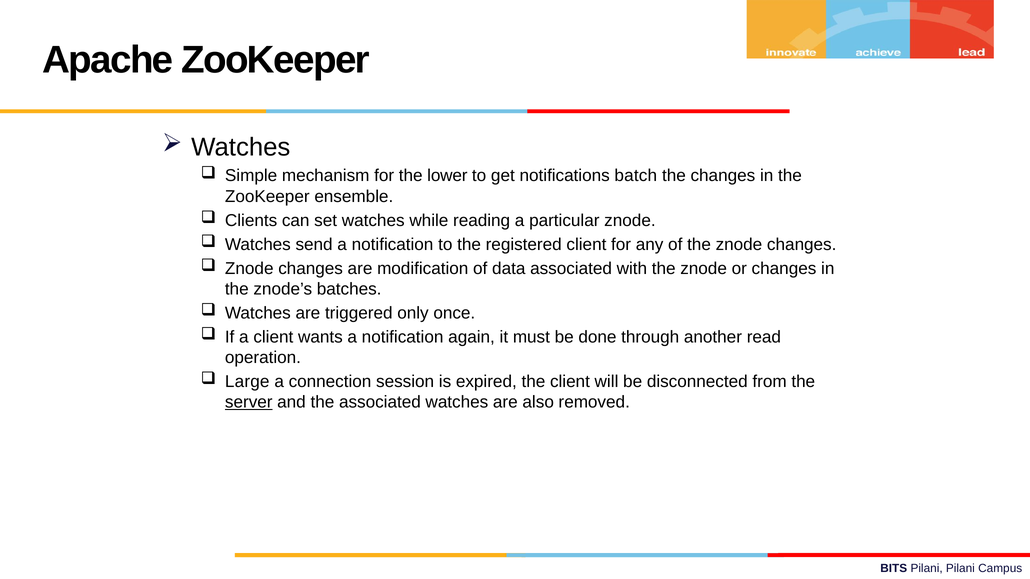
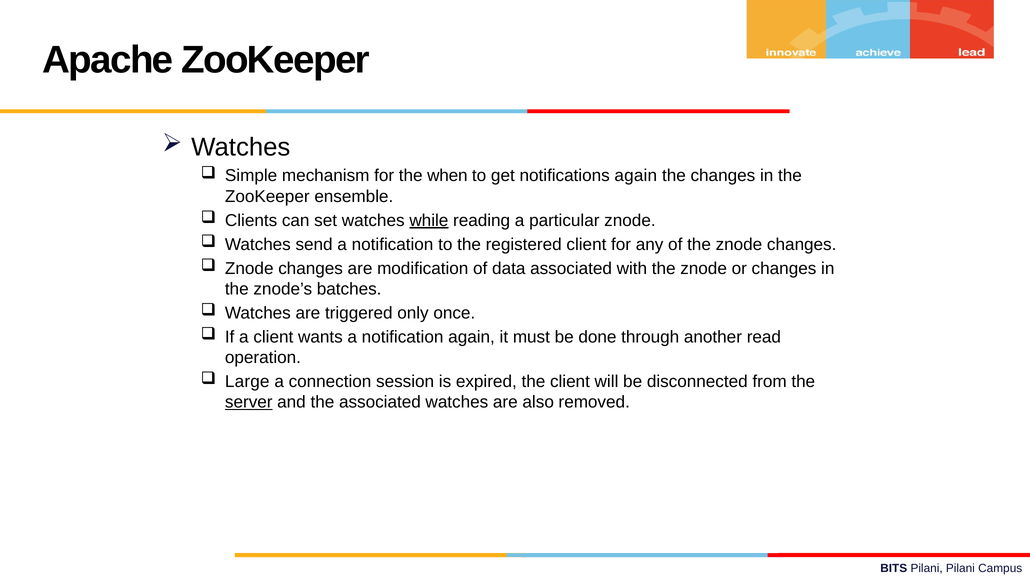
lower: lower -> when (447, 176)
notifications batch: batch -> again (636, 176)
while underline: none -> present (429, 221)
